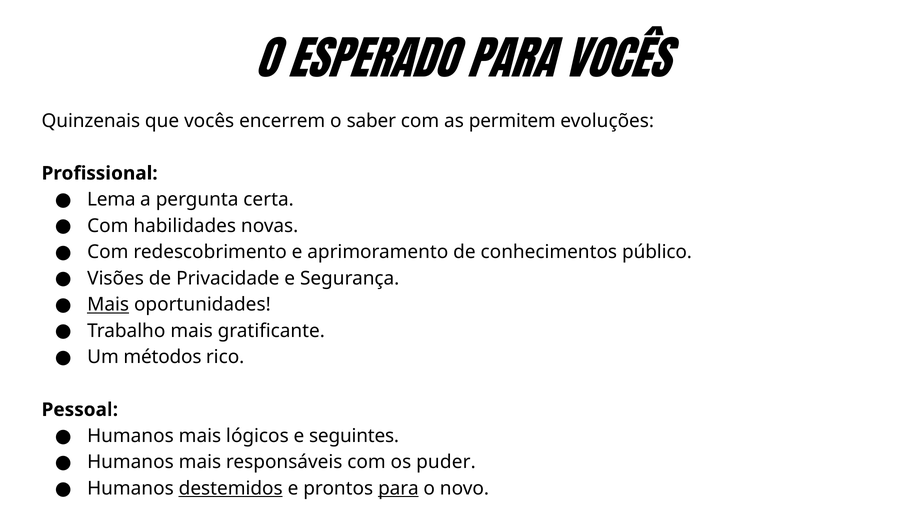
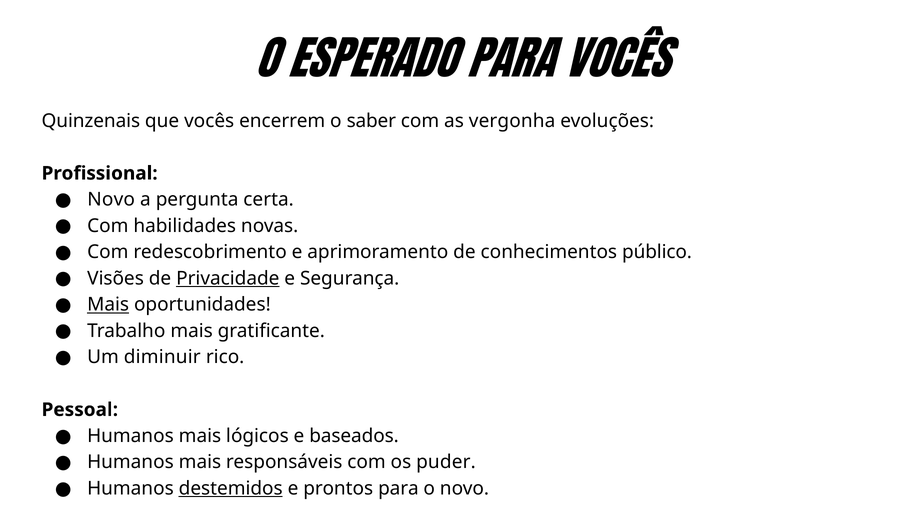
permitem: permitem -> vergonha (512, 121)
Lema: Lema -> Novo (111, 199)
Privacidade underline: none -> present (228, 278)
métodos: métodos -> diminuir (162, 357)
seguintes: seguintes -> baseados (354, 436)
para underline: present -> none (398, 488)
